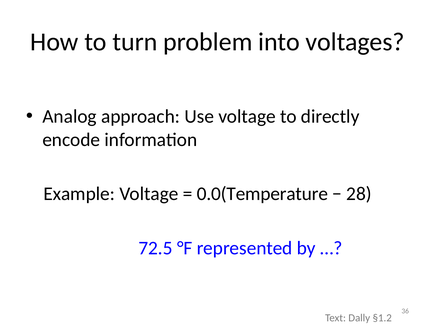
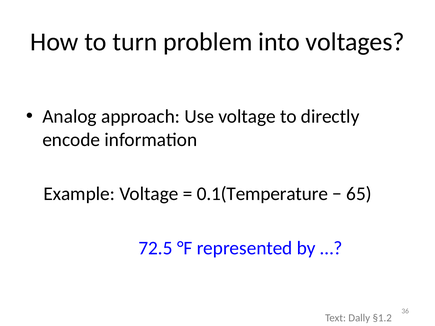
0.0(Temperature: 0.0(Temperature -> 0.1(Temperature (262, 194)
28: 28 -> 65 (359, 194)
